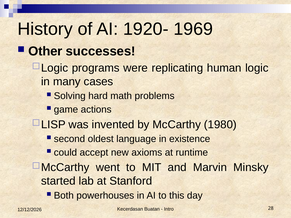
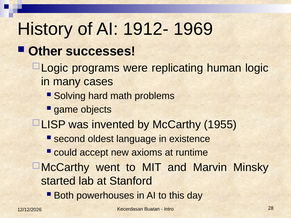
1920-: 1920- -> 1912- (146, 29)
actions: actions -> objects (96, 110)
1980: 1980 -> 1955 (220, 125)
